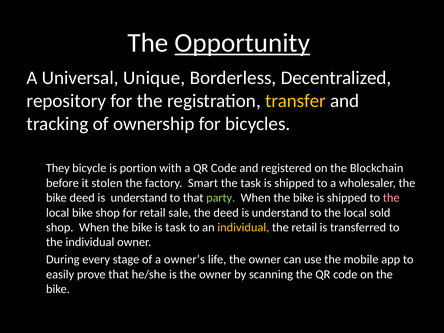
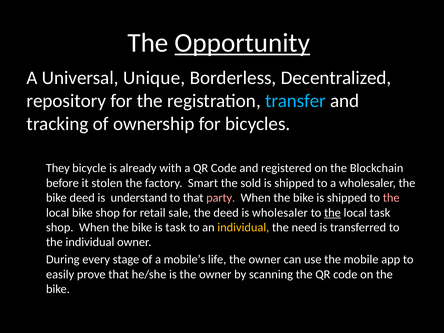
transfer colour: yellow -> light blue (295, 101)
portion: portion -> already (138, 168)
the task: task -> sold (251, 183)
party colour: light green -> pink (221, 198)
the deed is understand: understand -> wholesaler (280, 213)
the underline: none -> present (332, 213)
local sold: sold -> task (380, 213)
the retail: retail -> need (304, 227)
owner’s: owner’s -> mobile’s (185, 259)
